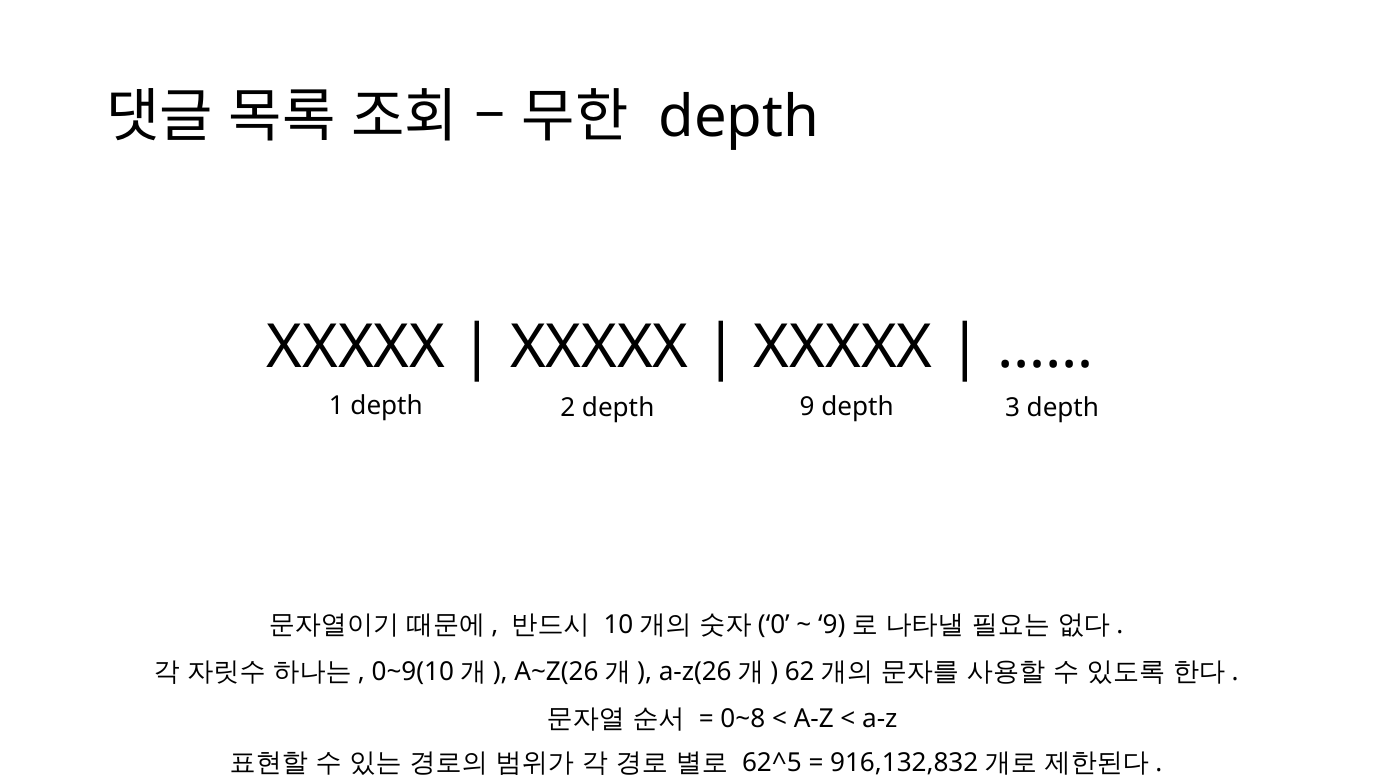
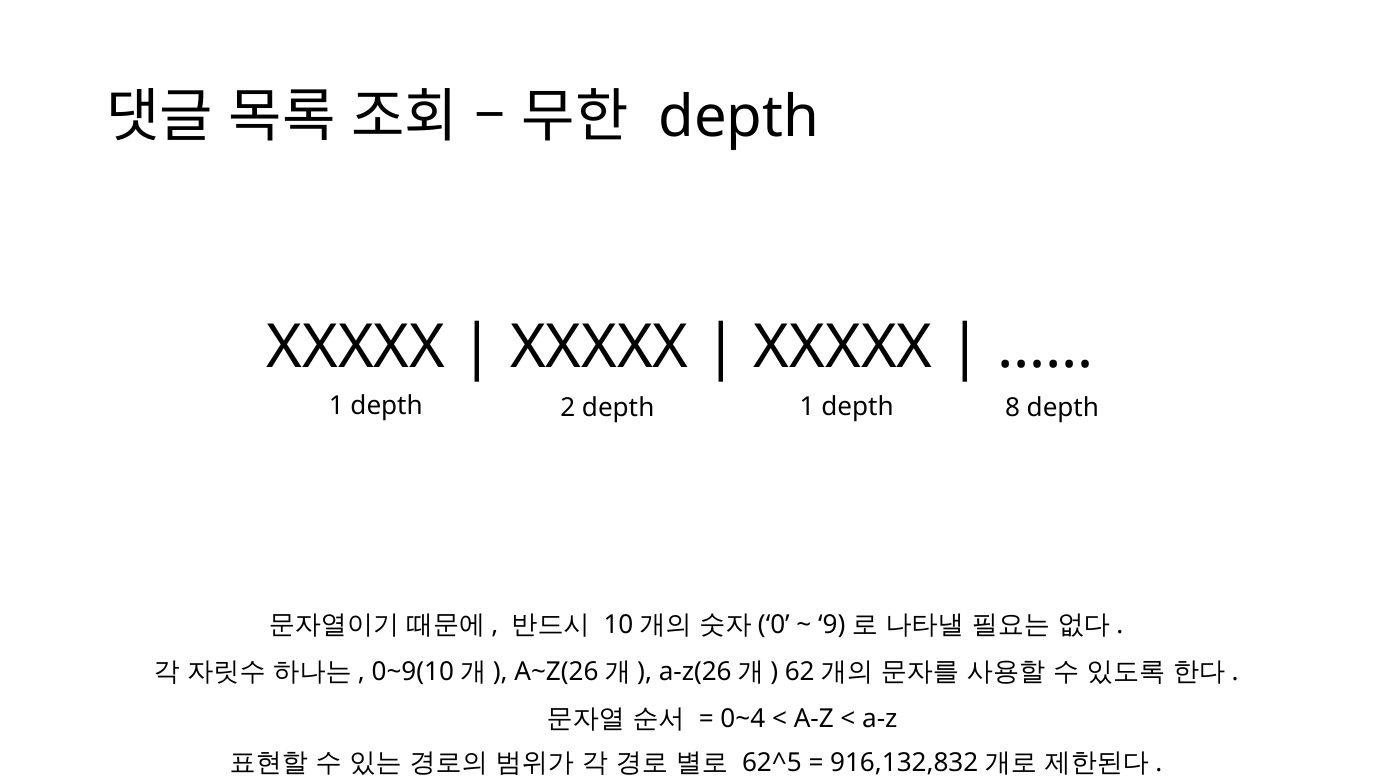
depth 9: 9 -> 1 (807, 407)
3: 3 -> 8 (1013, 408)
0~8: 0~8 -> 0~4 (743, 719)
